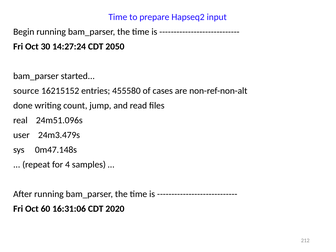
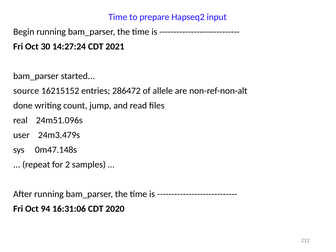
2050: 2050 -> 2021 (115, 47)
455580: 455580 -> 286472 (126, 91)
cases: cases -> allele (163, 91)
4: 4 -> 2 (67, 165)
60: 60 -> 94 (45, 209)
